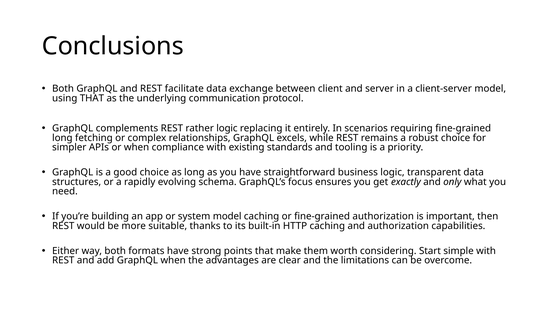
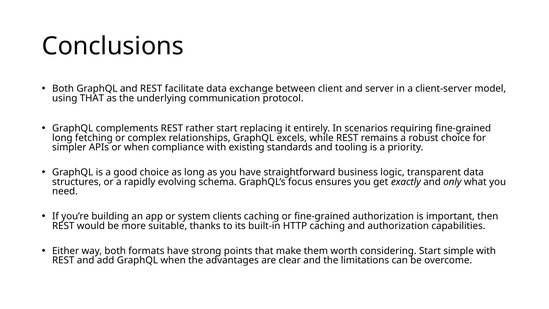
rather logic: logic -> start (227, 128)
system model: model -> clients (227, 216)
